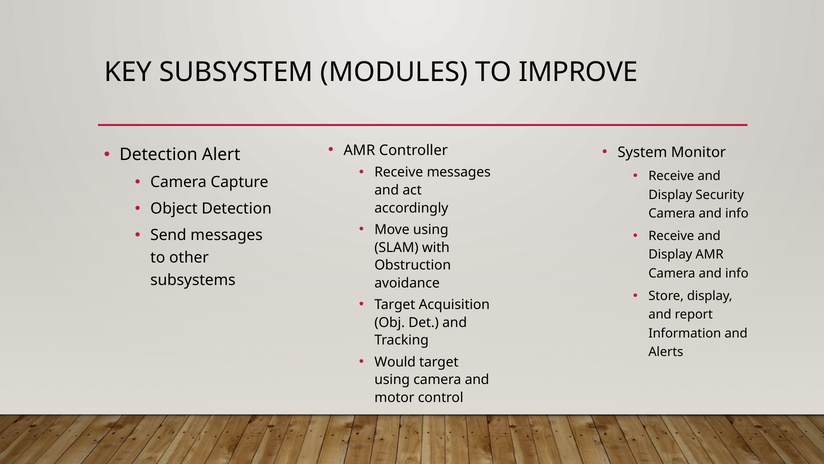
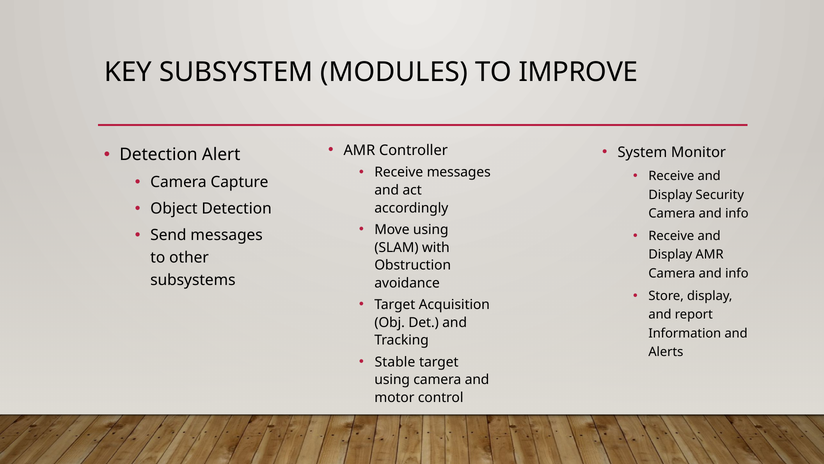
Would: Would -> Stable (395, 362)
